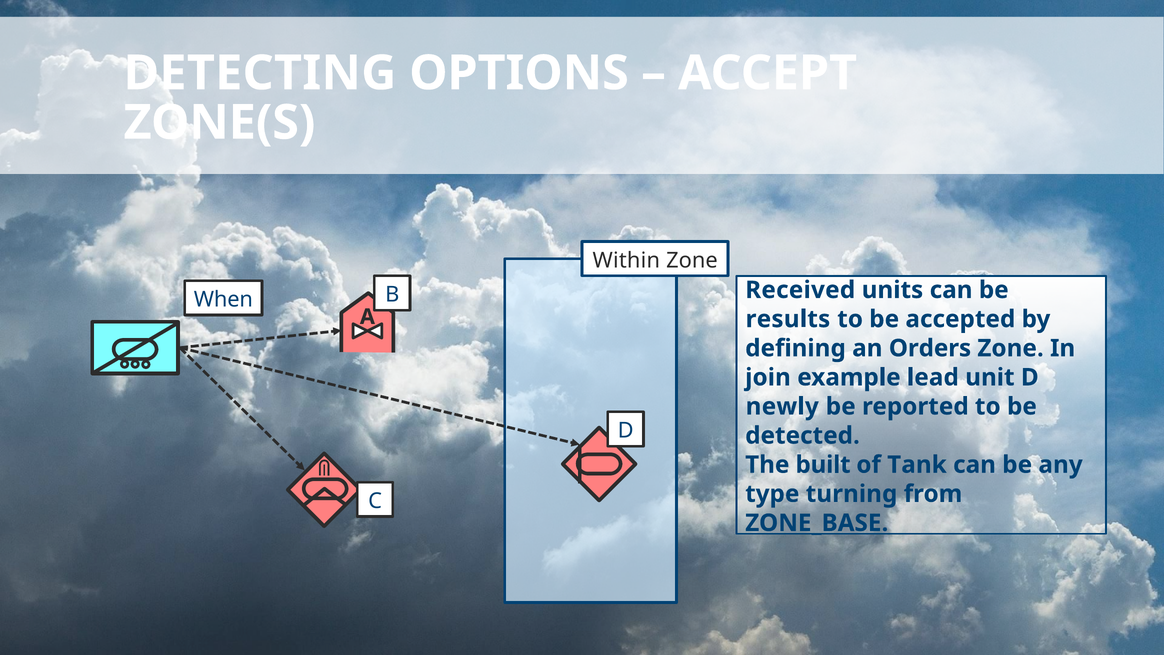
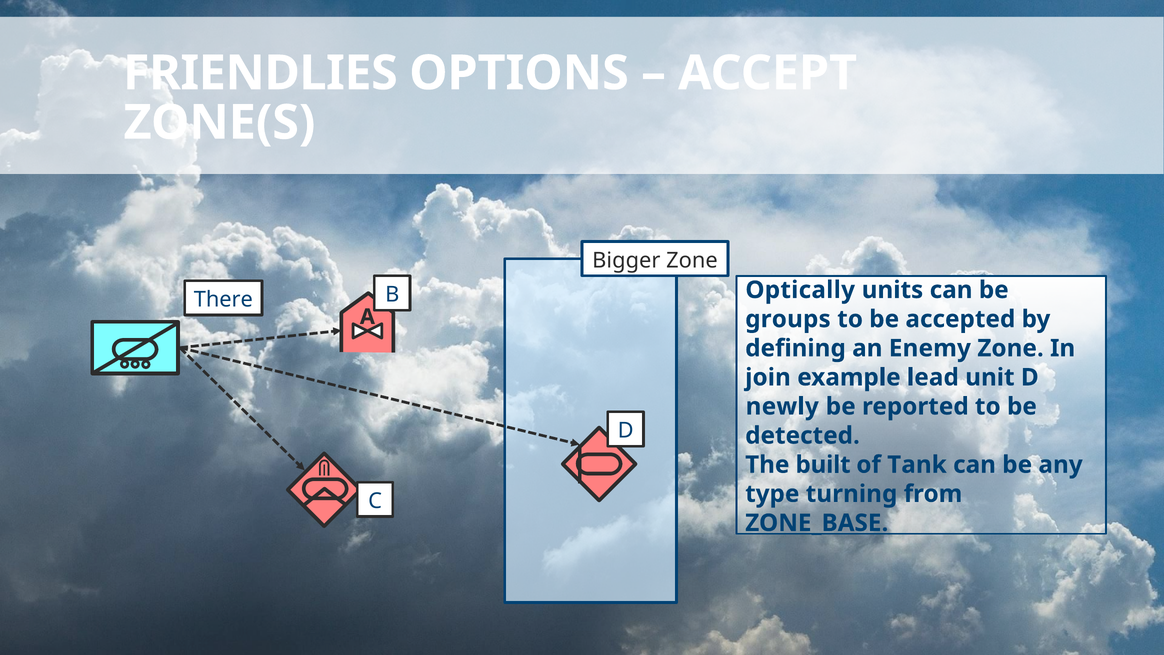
DETECTING: DETECTING -> FRIENDLIES (260, 73)
Within: Within -> Bigger (626, 260)
Received: Received -> Optically (800, 290)
When: When -> There (223, 299)
results: results -> groups (788, 319)
Orders: Orders -> Enemy (930, 348)
